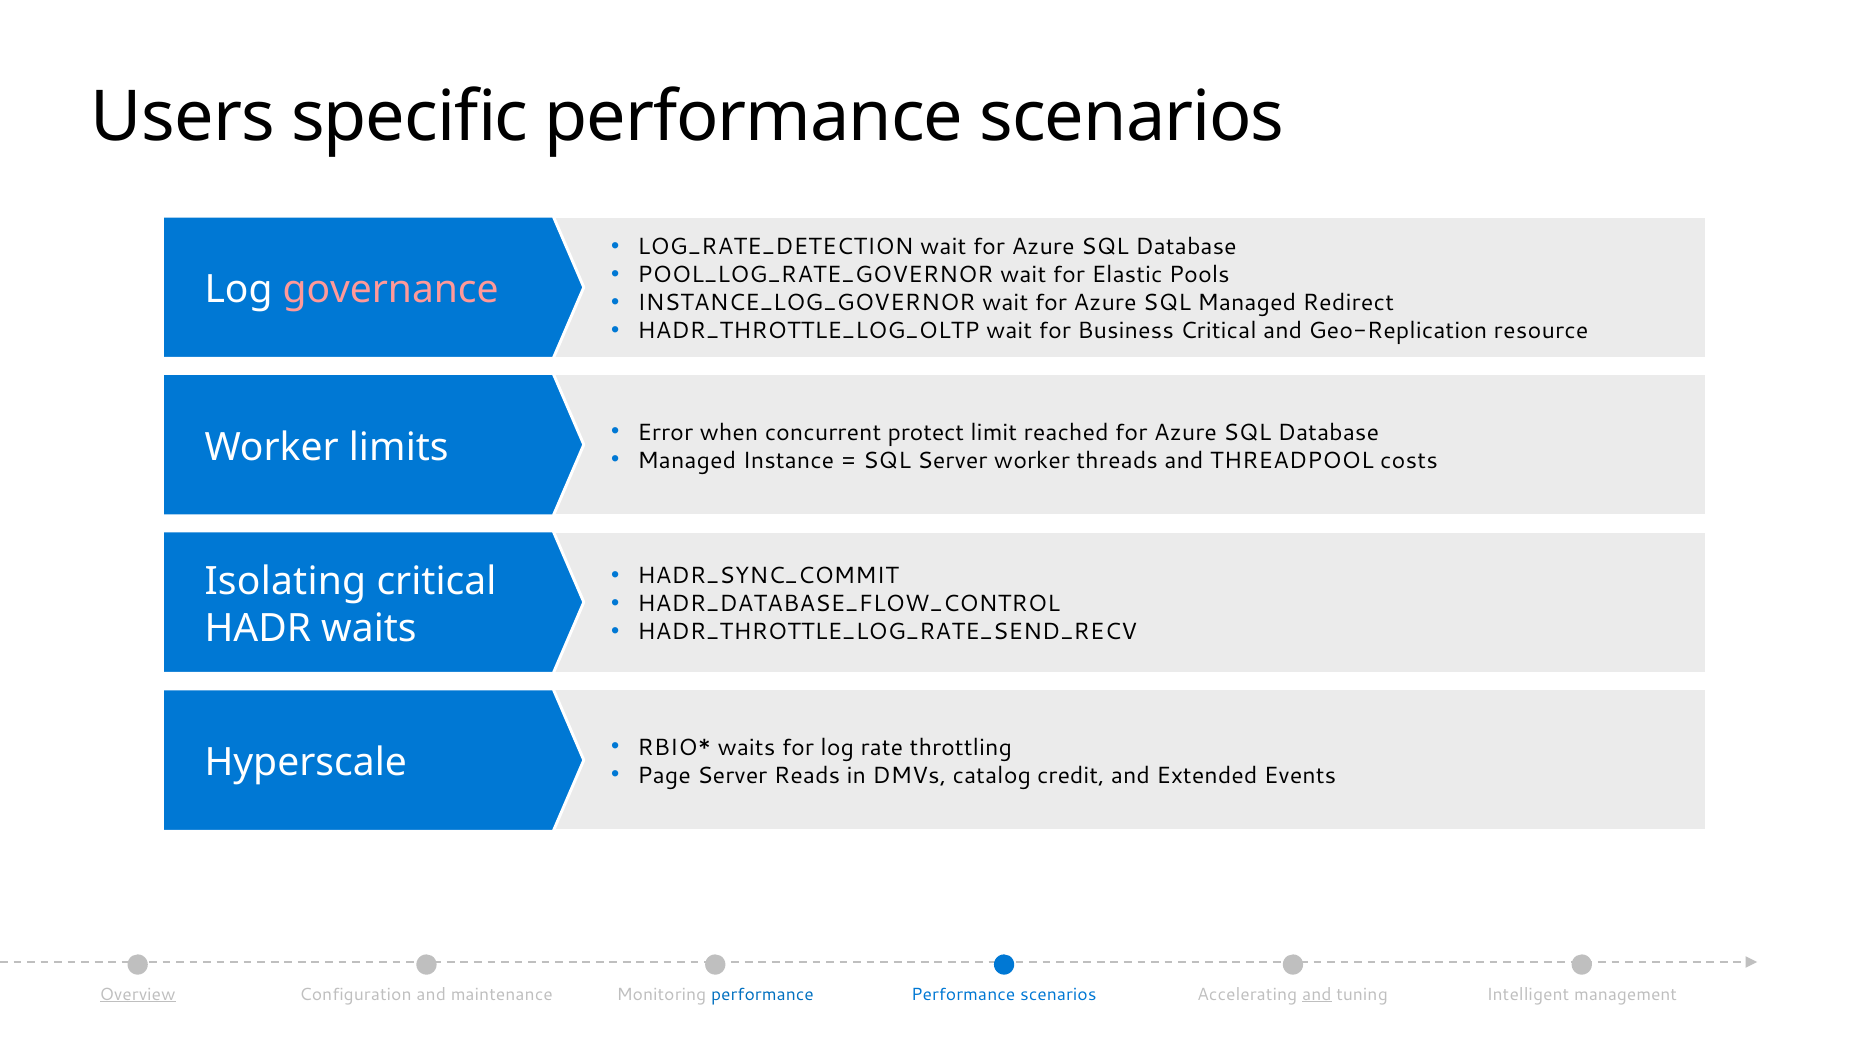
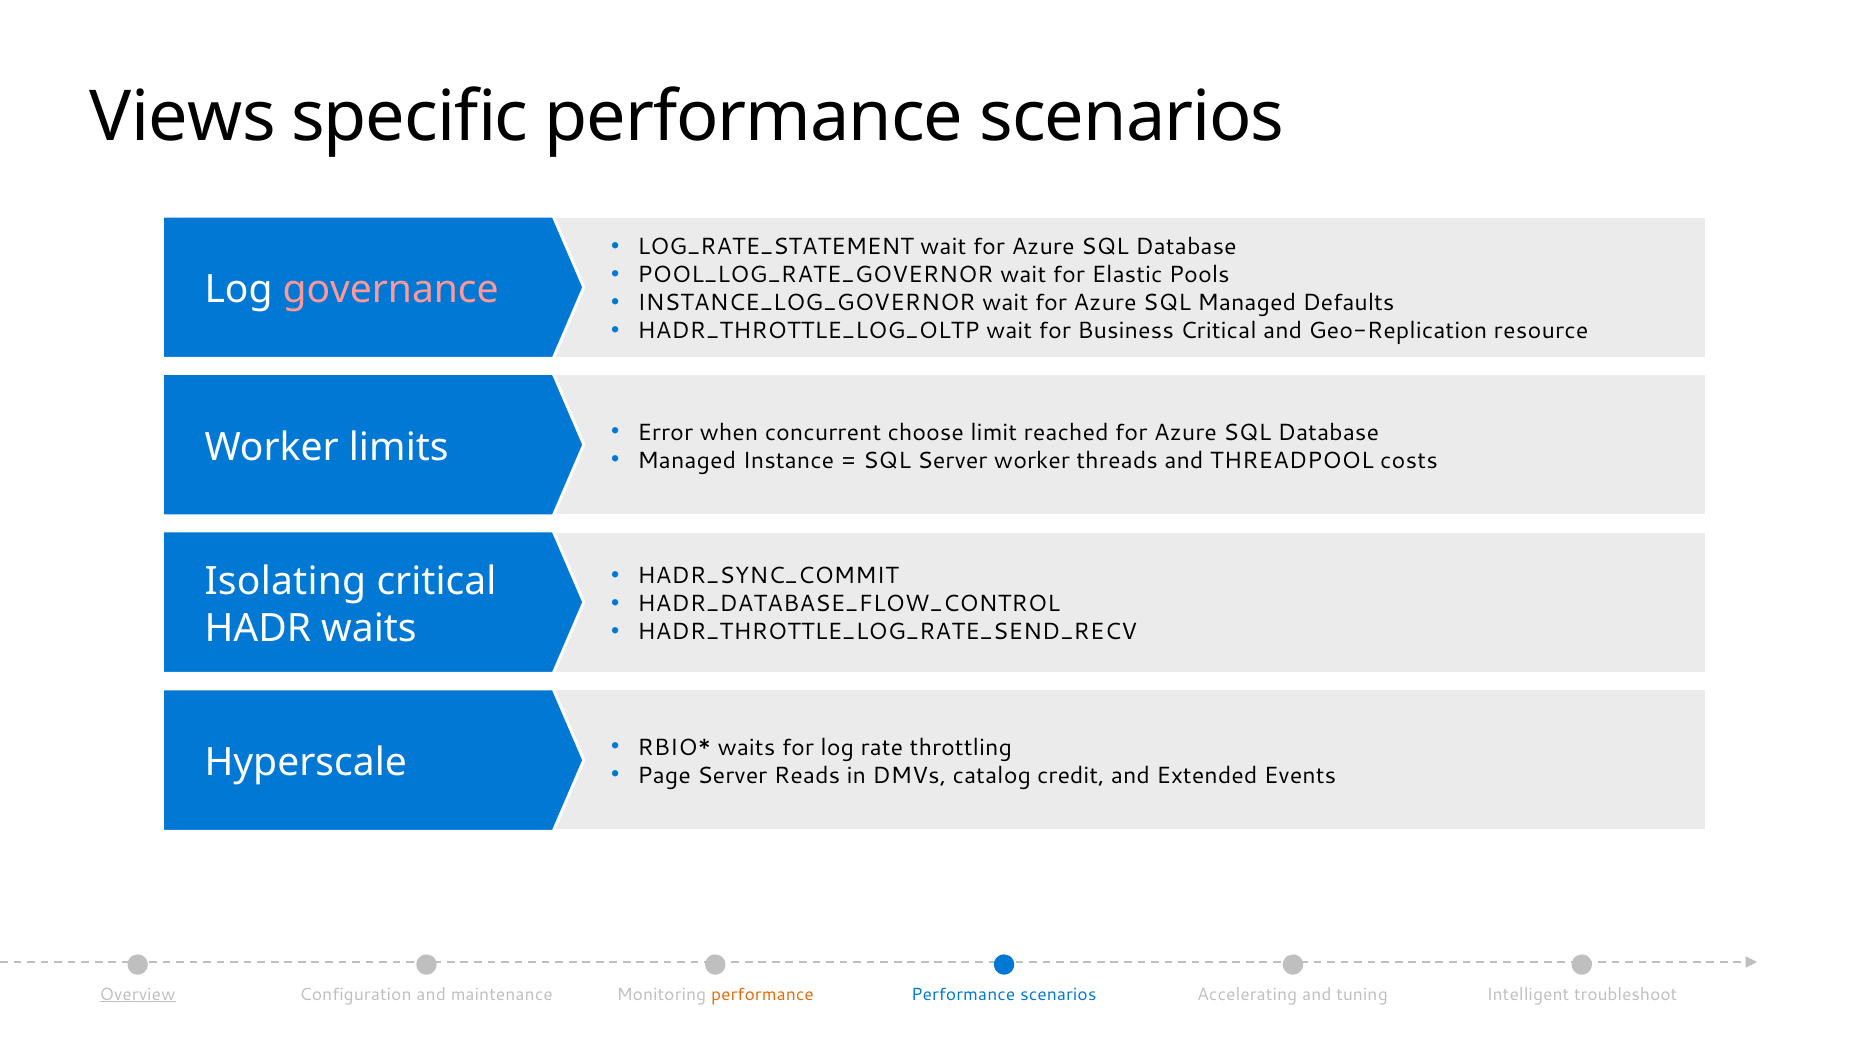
Users: Users -> Views (183, 117)
LOG_RATE_DETECTION: LOG_RATE_DETECTION -> LOG_RATE_STATEMENT (776, 247)
Redirect: Redirect -> Defaults (1348, 303)
protect: protect -> choose (926, 432)
performance colour: blue -> orange (763, 994)
and underline: present -> none (1317, 994)
management: management -> troubleshoot (1626, 994)
